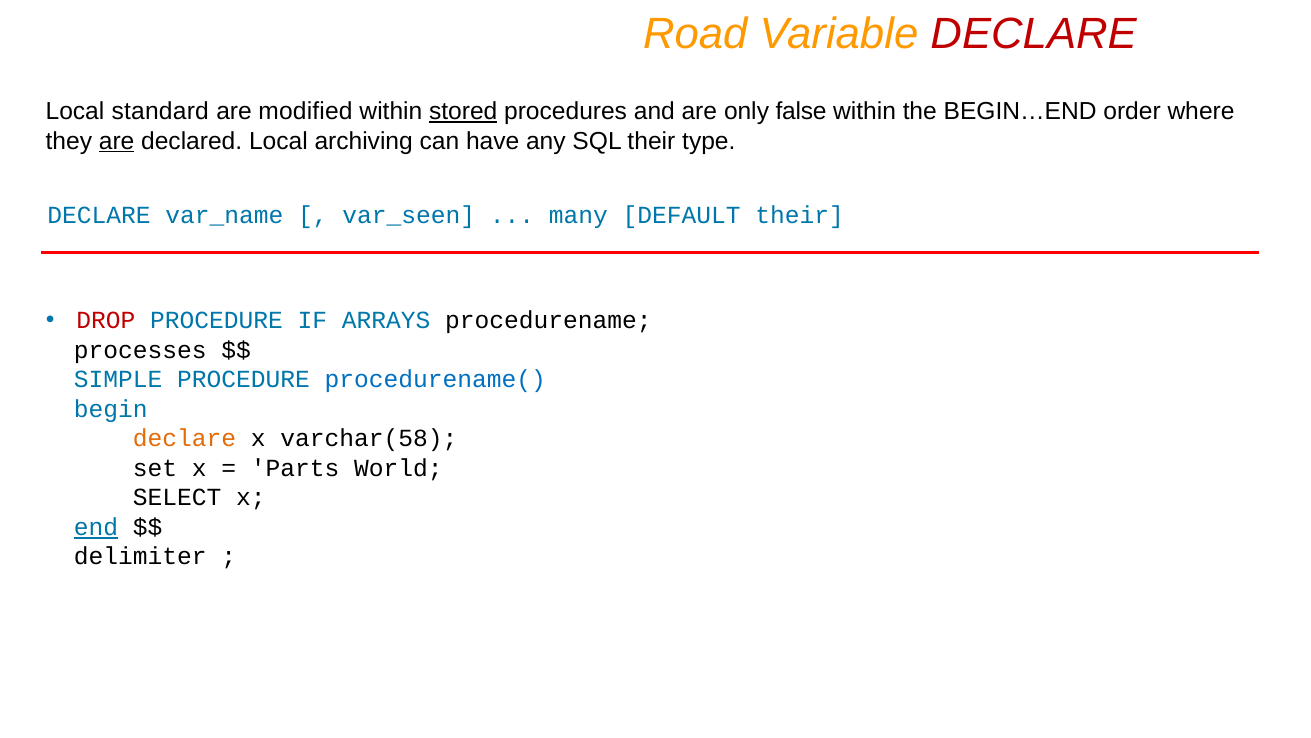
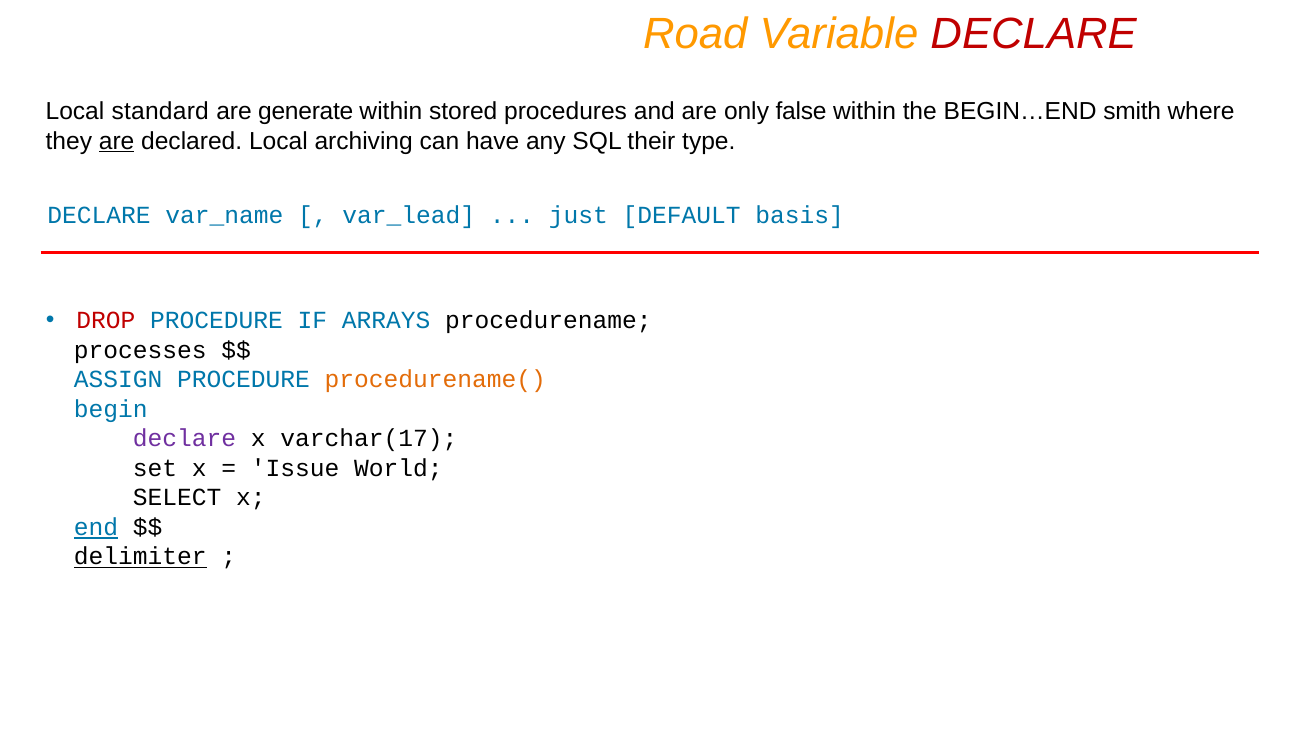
modified: modified -> generate (306, 111)
stored underline: present -> none (463, 111)
order: order -> smith (1132, 111)
var_seen: var_seen -> var_lead (409, 215)
many: many -> just (578, 215)
DEFAULT their: their -> basis (800, 215)
SIMPLE: SIMPLE -> ASSIGN (118, 379)
procedurename( colour: blue -> orange (435, 379)
declare colour: orange -> purple (185, 438)
varchar(58: varchar(58 -> varchar(17 (369, 438)
Parts: Parts -> Issue (295, 468)
delimiter underline: none -> present (140, 556)
